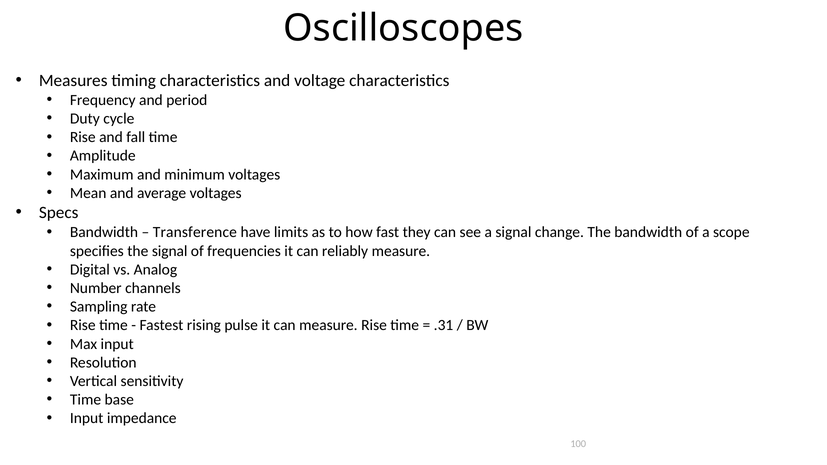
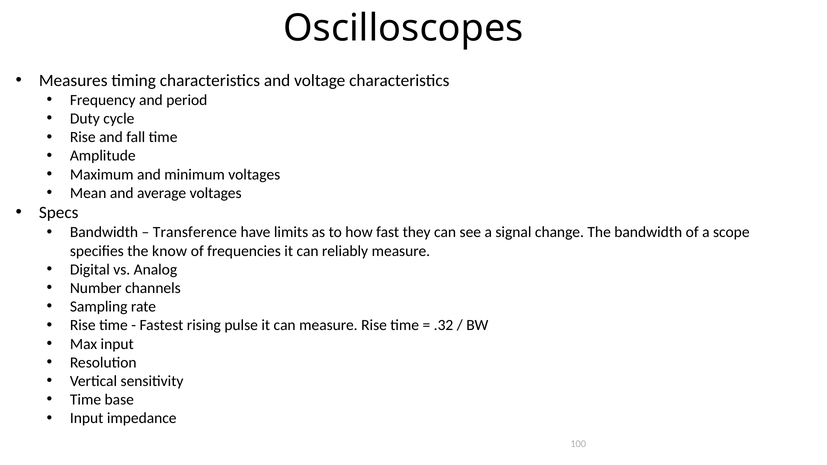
the signal: signal -> know (170, 251)
.31: .31 -> .32 (444, 325)
